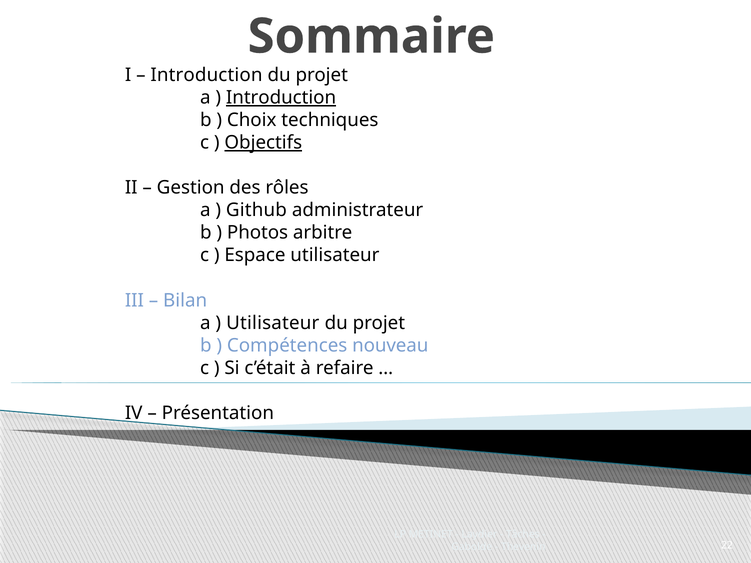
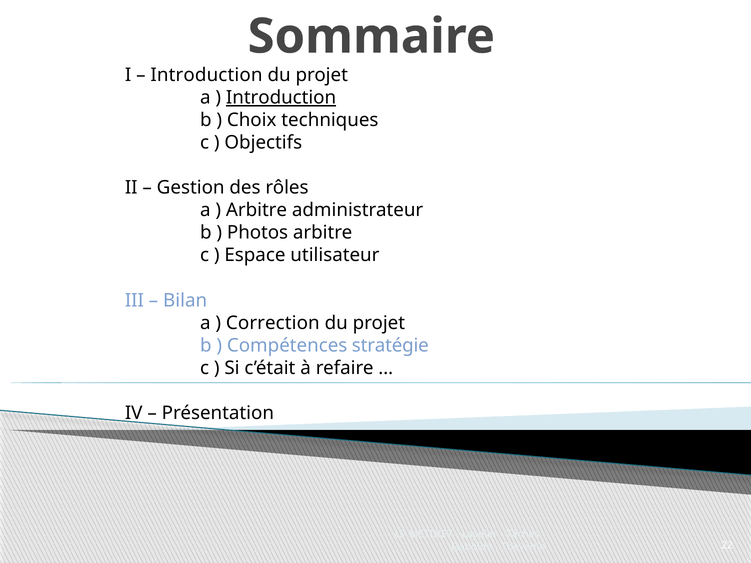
Objectifs underline: present -> none (263, 143)
Github: Github -> Arbitre (257, 210)
Utilisateur: Utilisateur -> Correction (273, 323)
nouveau: nouveau -> stratégie (390, 346)
